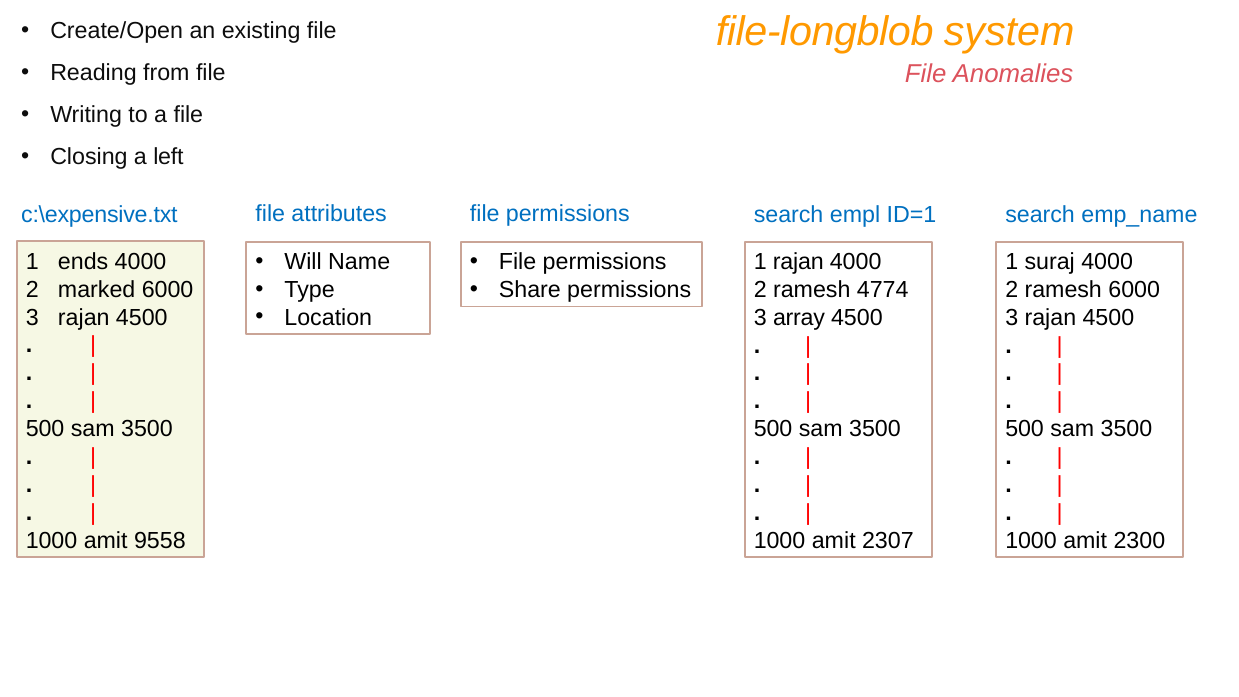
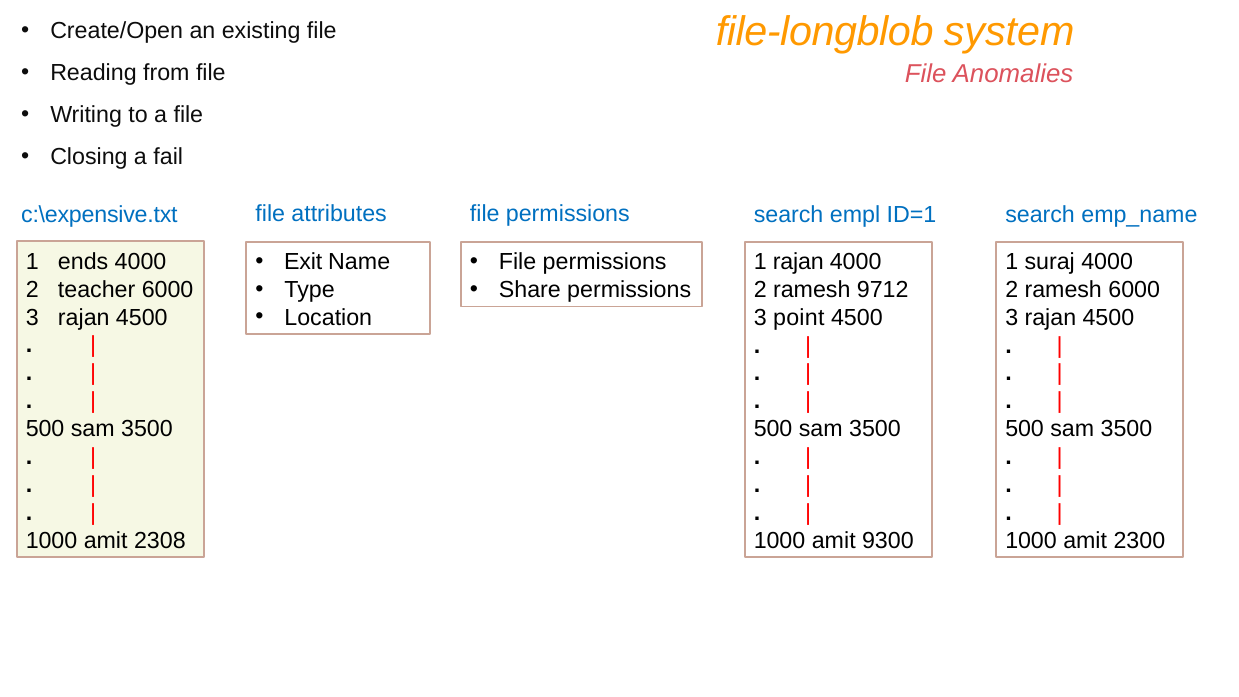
left: left -> fail (168, 157)
Will: Will -> Exit (303, 262)
marked: marked -> teacher (97, 289)
4774: 4774 -> 9712 (883, 290)
array: array -> point (799, 317)
9558: 9558 -> 2308 (160, 540)
2307: 2307 -> 9300 (888, 541)
